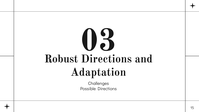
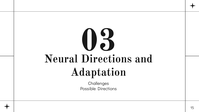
Robust: Robust -> Neural (61, 59)
